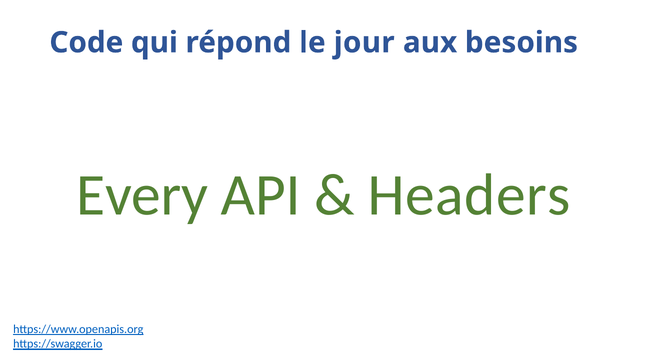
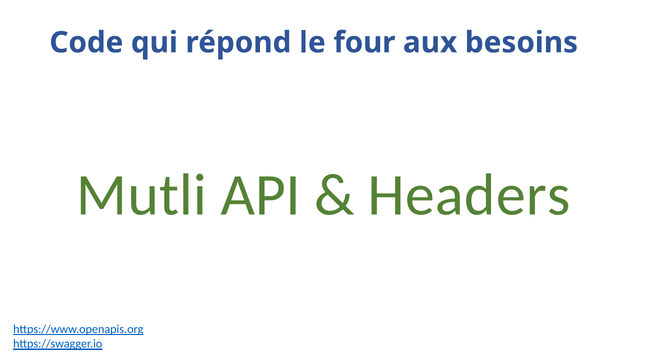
jour: jour -> four (364, 43)
Every: Every -> Mutli (142, 195)
